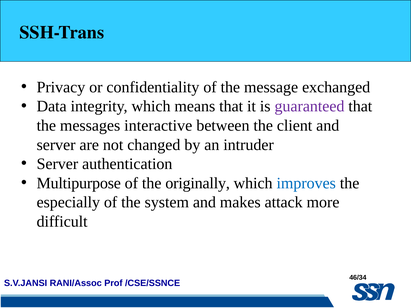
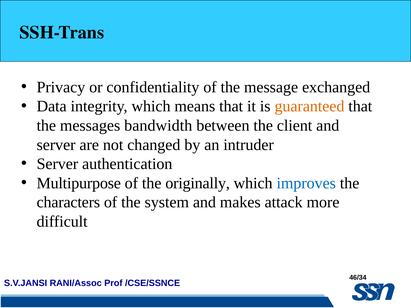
guaranteed colour: purple -> orange (309, 106)
interactive: interactive -> bandwidth (158, 126)
especially: especially -> characters (68, 202)
